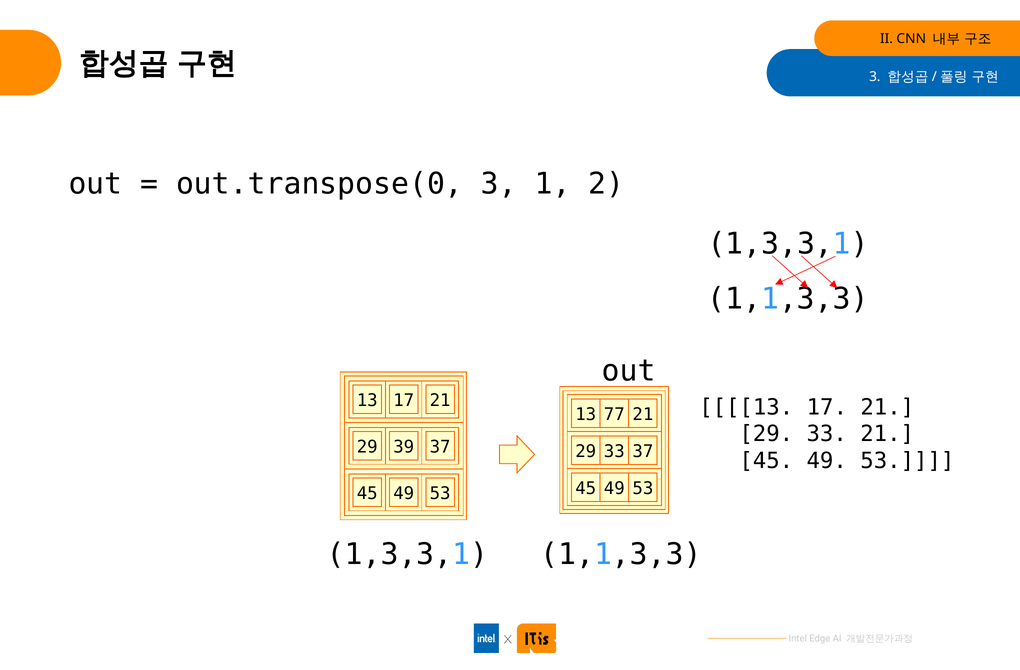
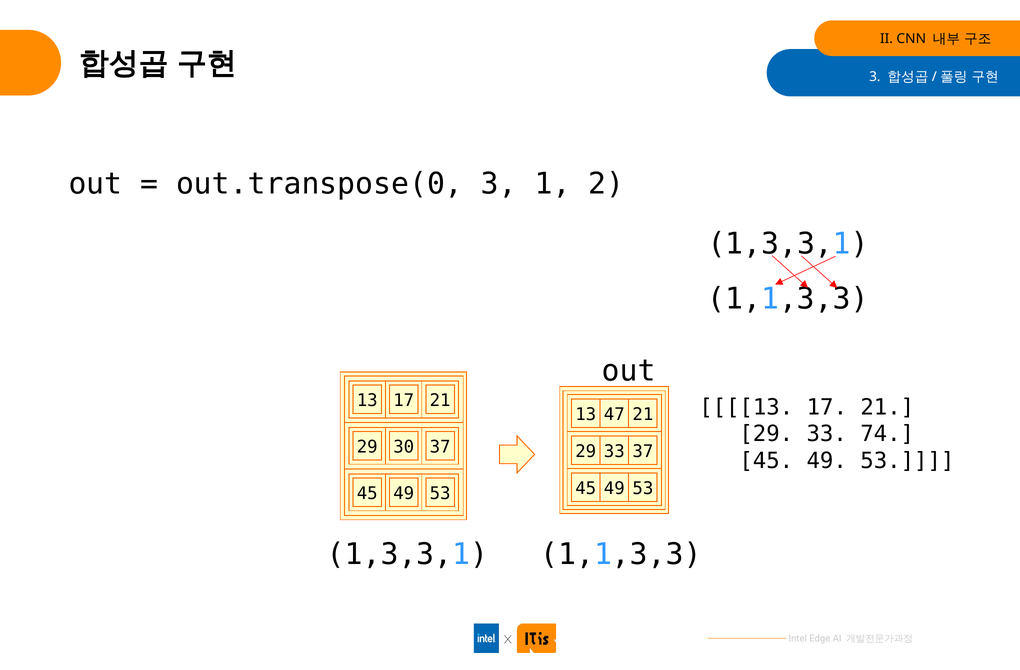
77: 77 -> 47 (614, 414)
33 21: 21 -> 74 (887, 434)
39: 39 -> 30 (404, 447)
